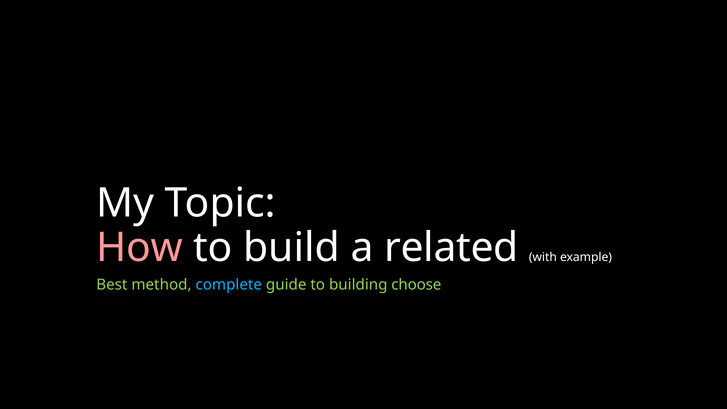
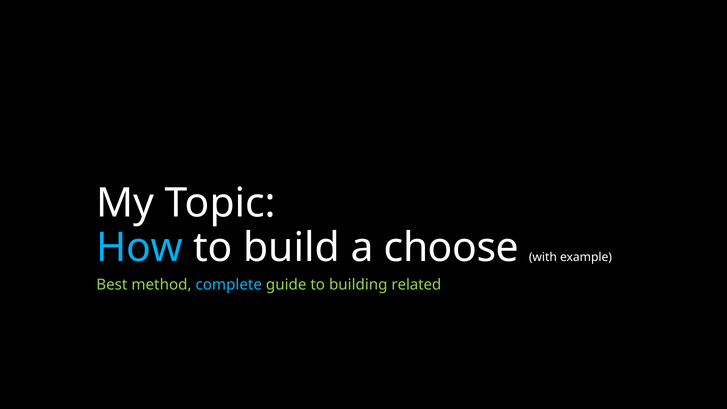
How colour: pink -> light blue (140, 248)
related: related -> choose (451, 248)
choose: choose -> related (416, 284)
